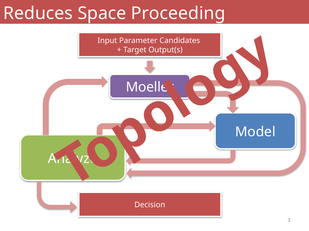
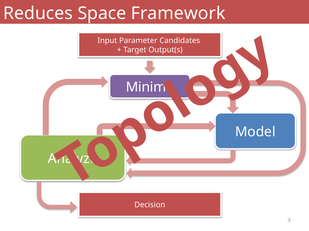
Proceeding: Proceeding -> Framework (178, 13)
Moeller: Moeller -> Minima (150, 87)
